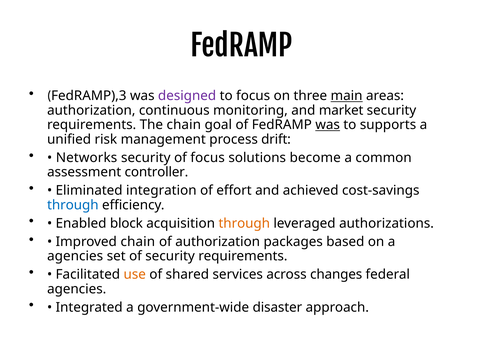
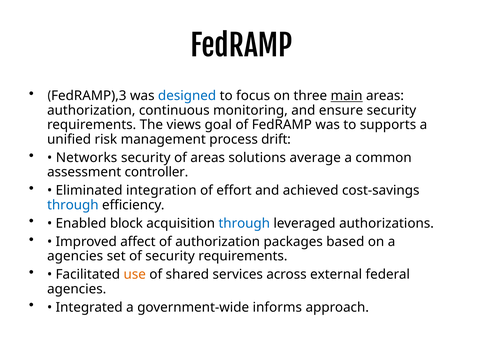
designed colour: purple -> blue (187, 96)
market: market -> ensure (341, 110)
The chain: chain -> views (184, 125)
was underline: present -> none (328, 125)
of focus: focus -> areas (208, 158)
become: become -> average (315, 158)
through colour: orange -> blue (244, 223)
Improved chain: chain -> affect (138, 242)
changes: changes -> external (336, 275)
disaster: disaster -> informs (277, 307)
